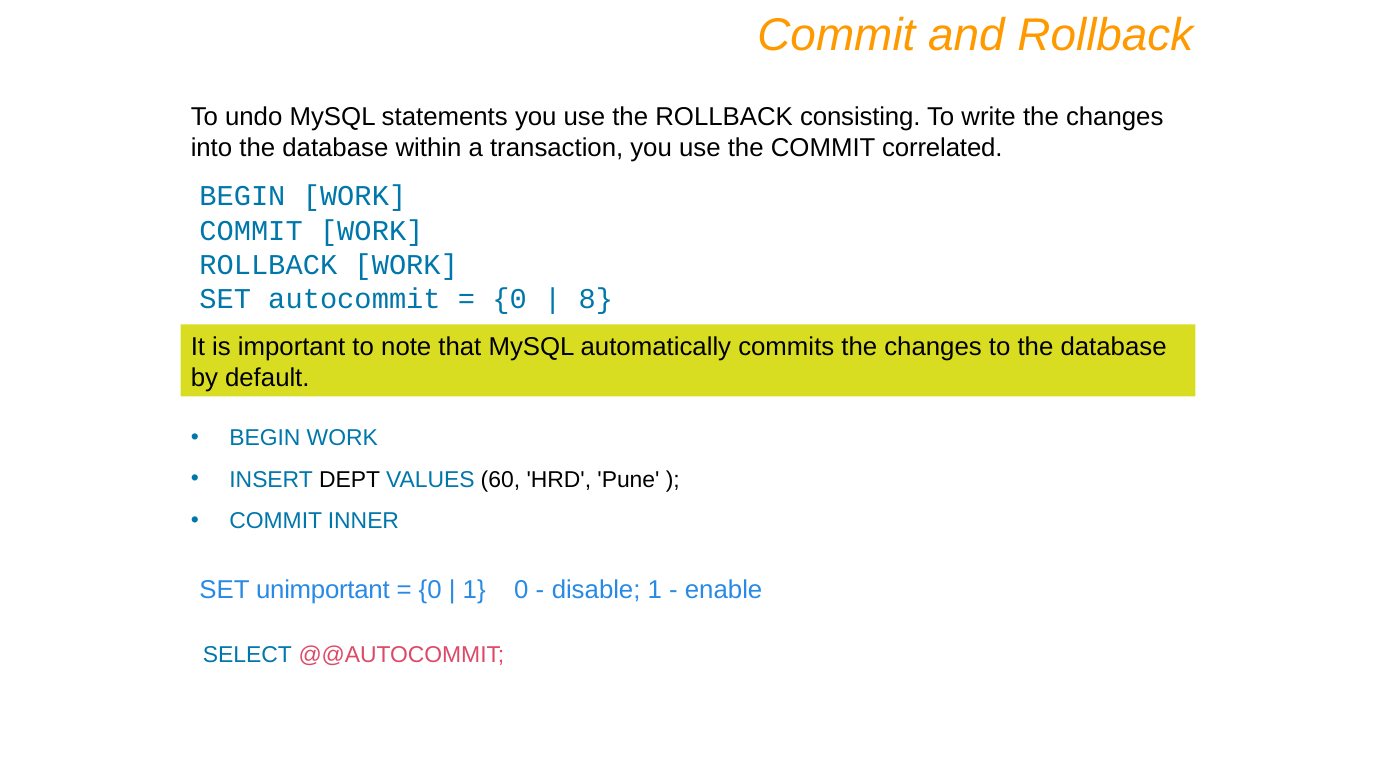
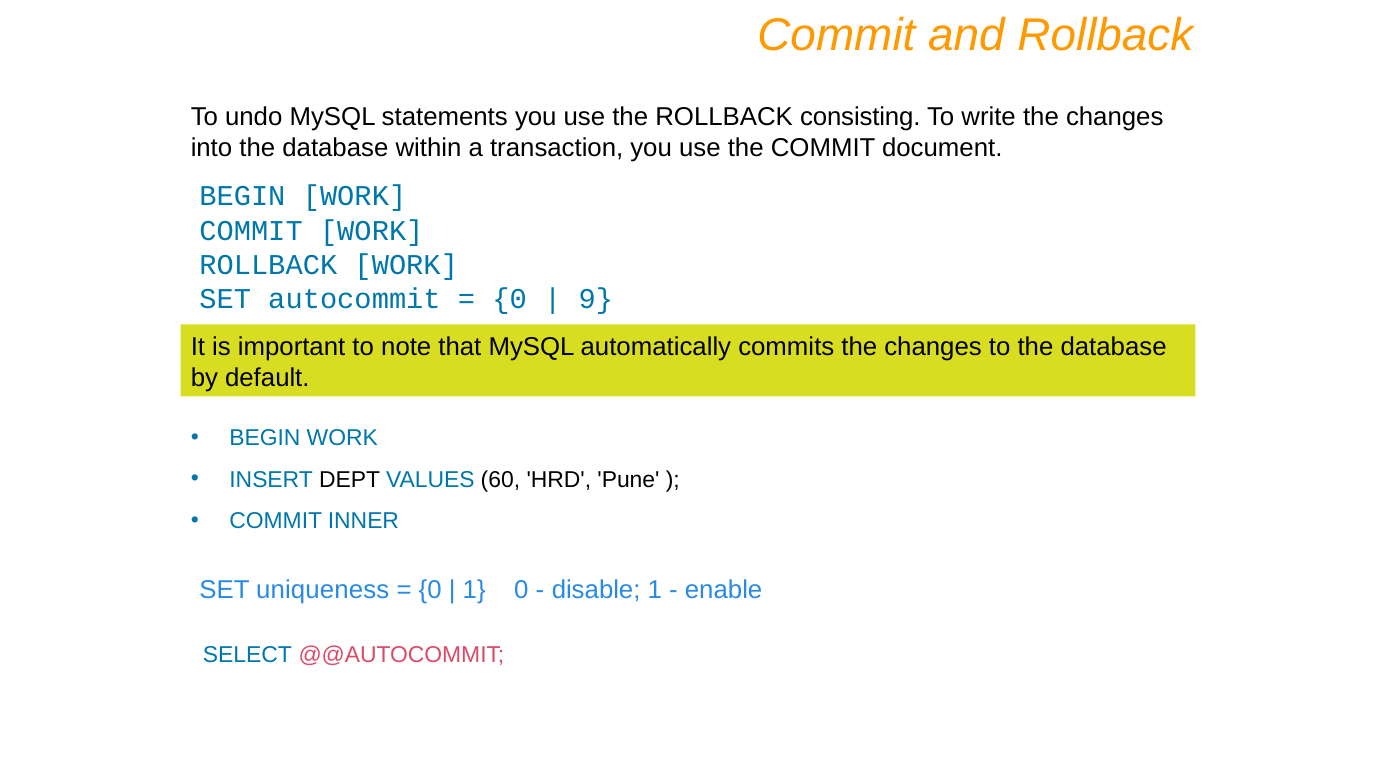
correlated: correlated -> document (942, 148)
8: 8 -> 9 (596, 299)
unimportant: unimportant -> uniqueness (323, 590)
